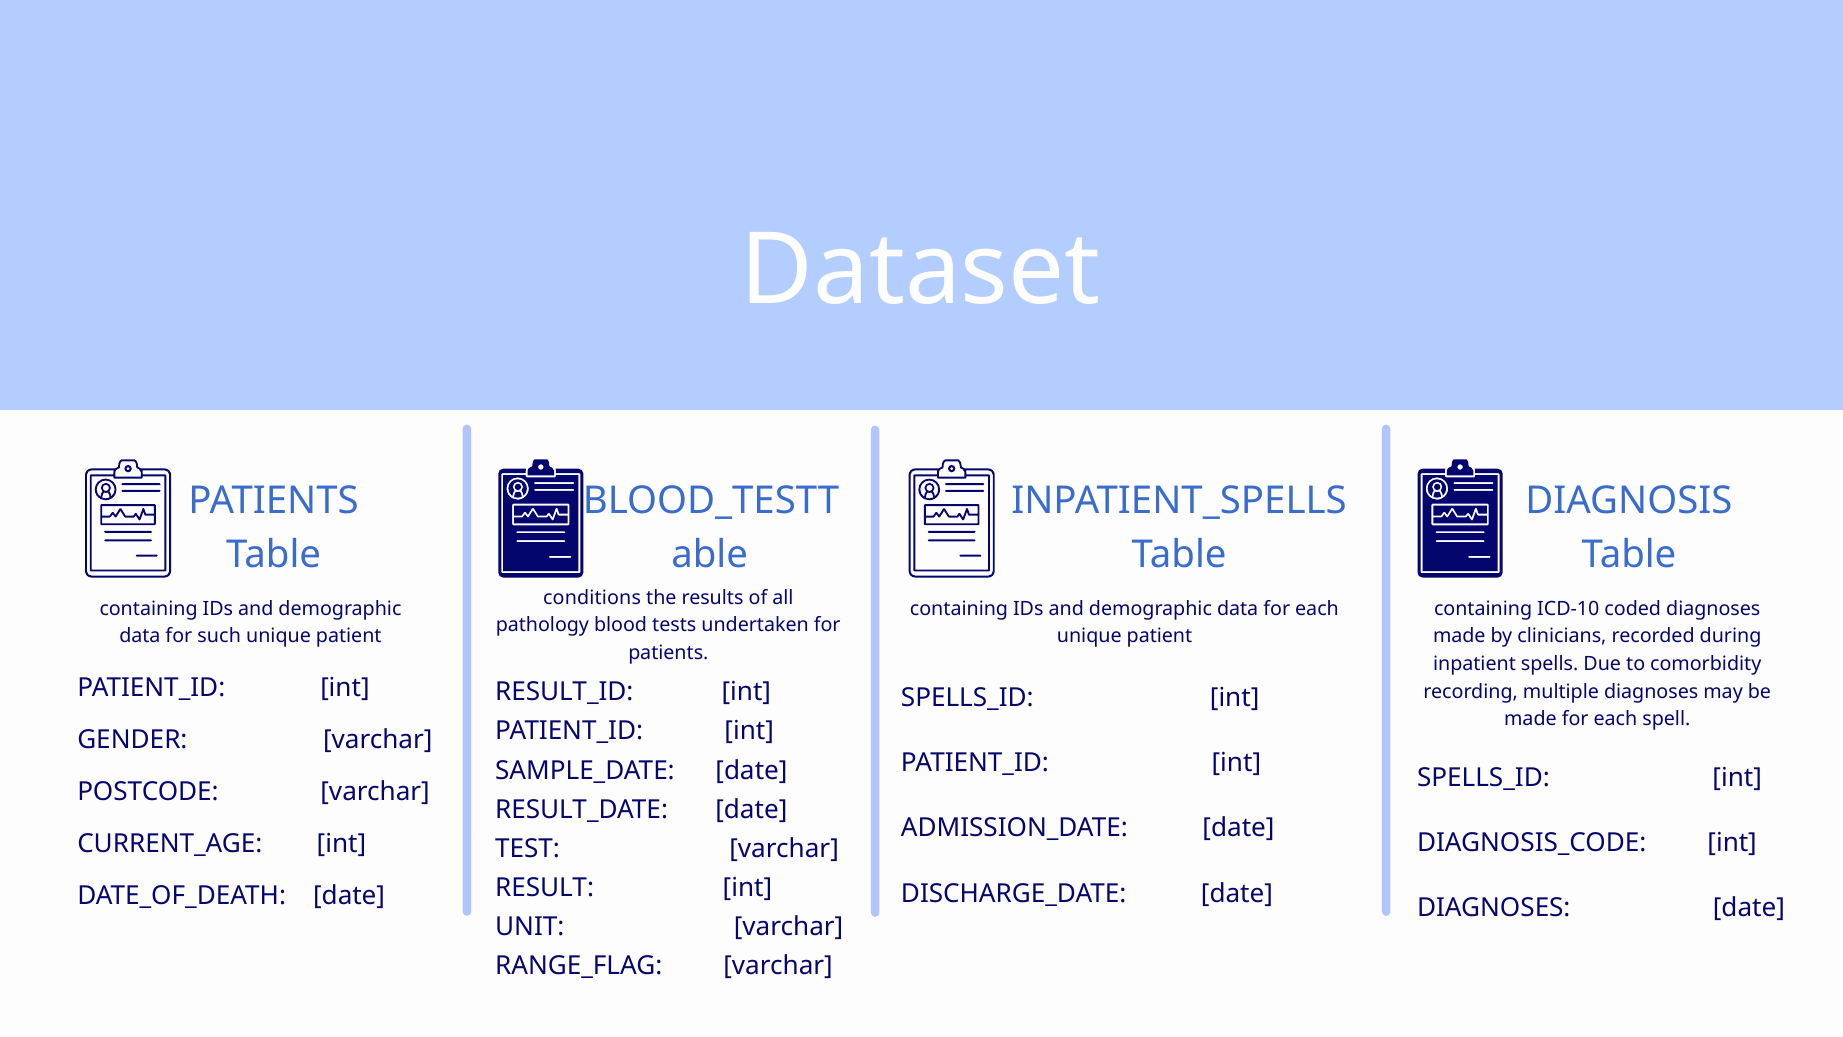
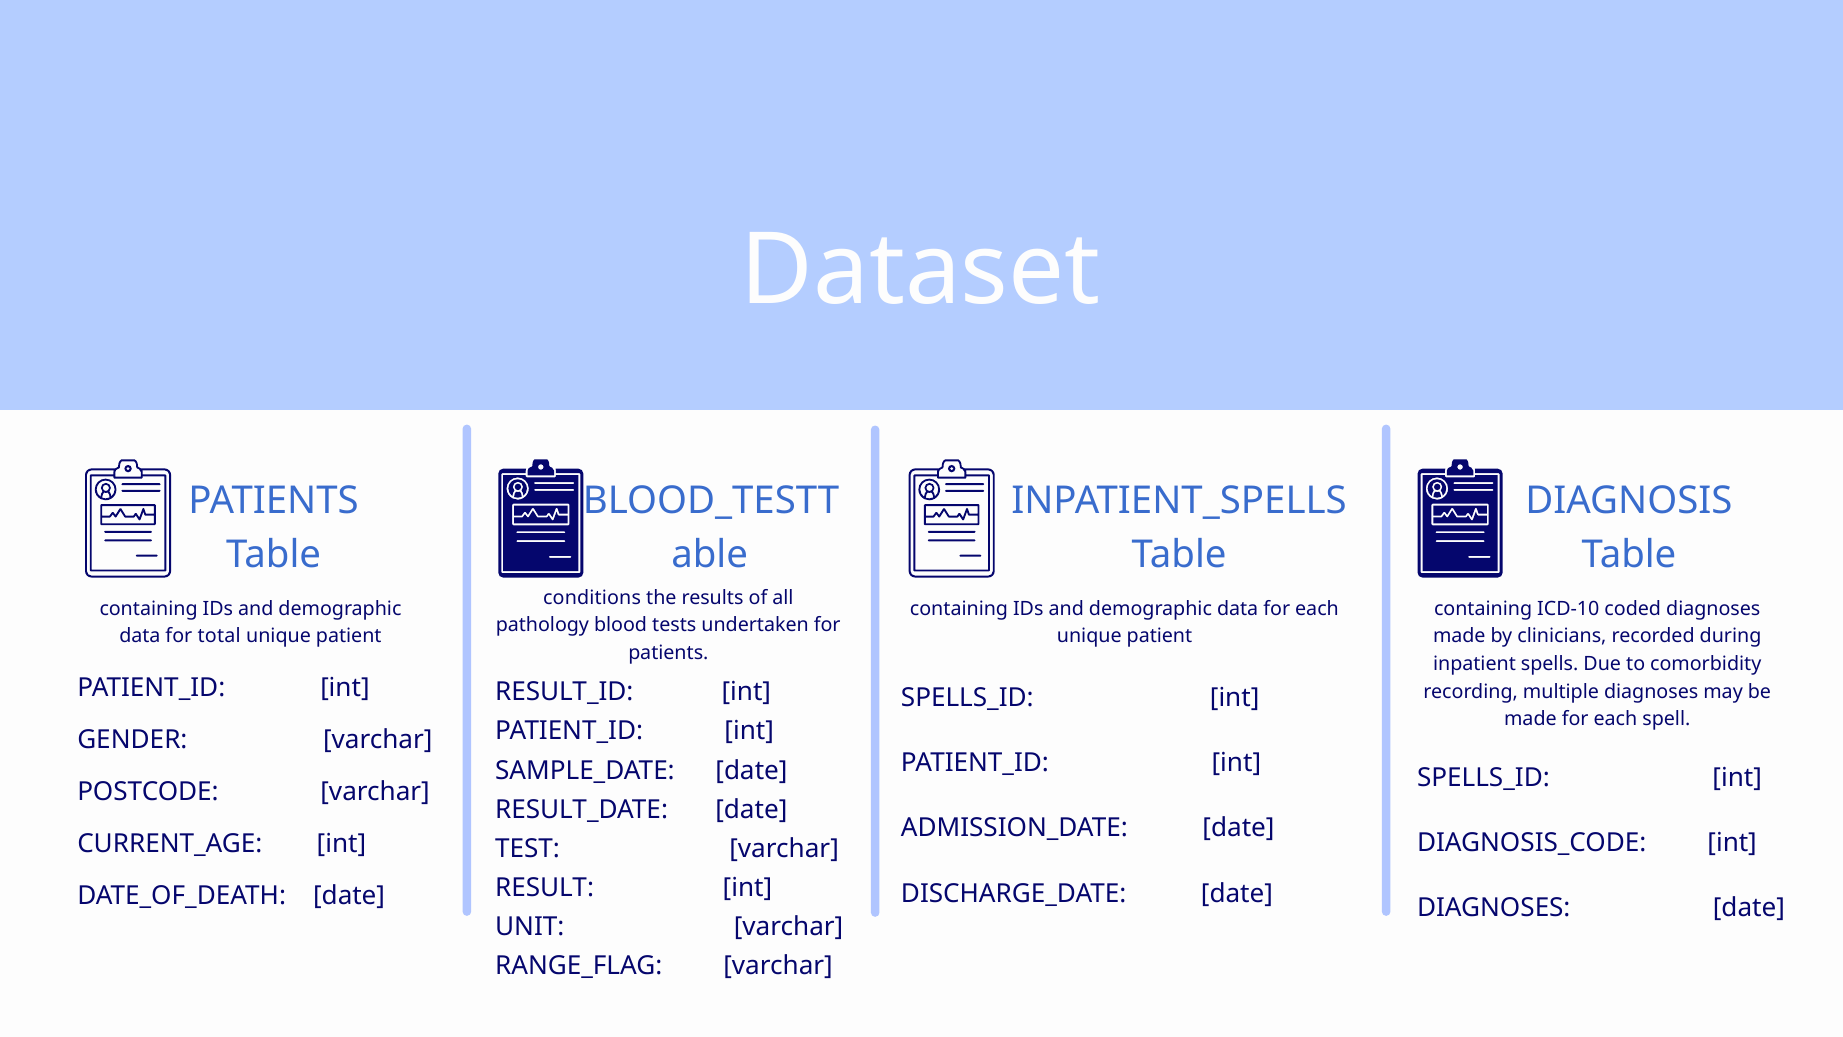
such: such -> total (219, 636)
